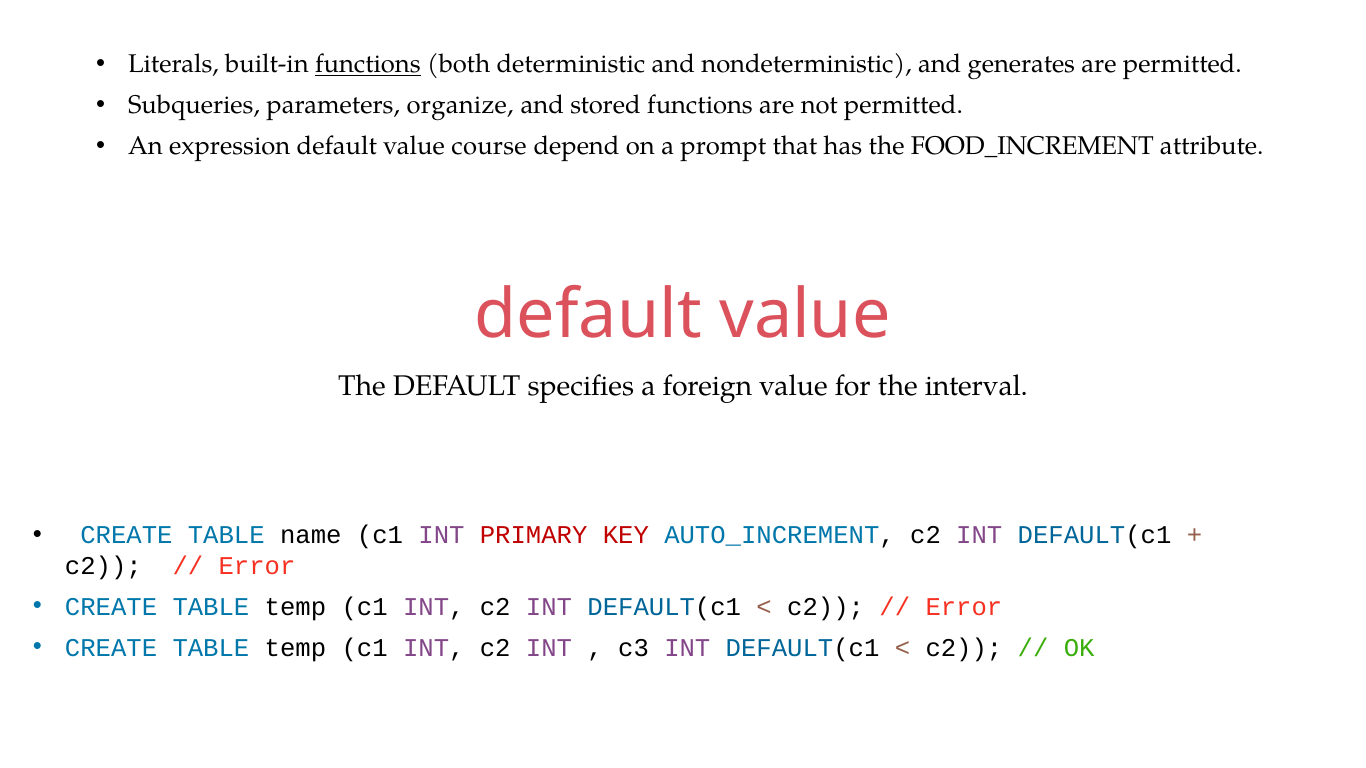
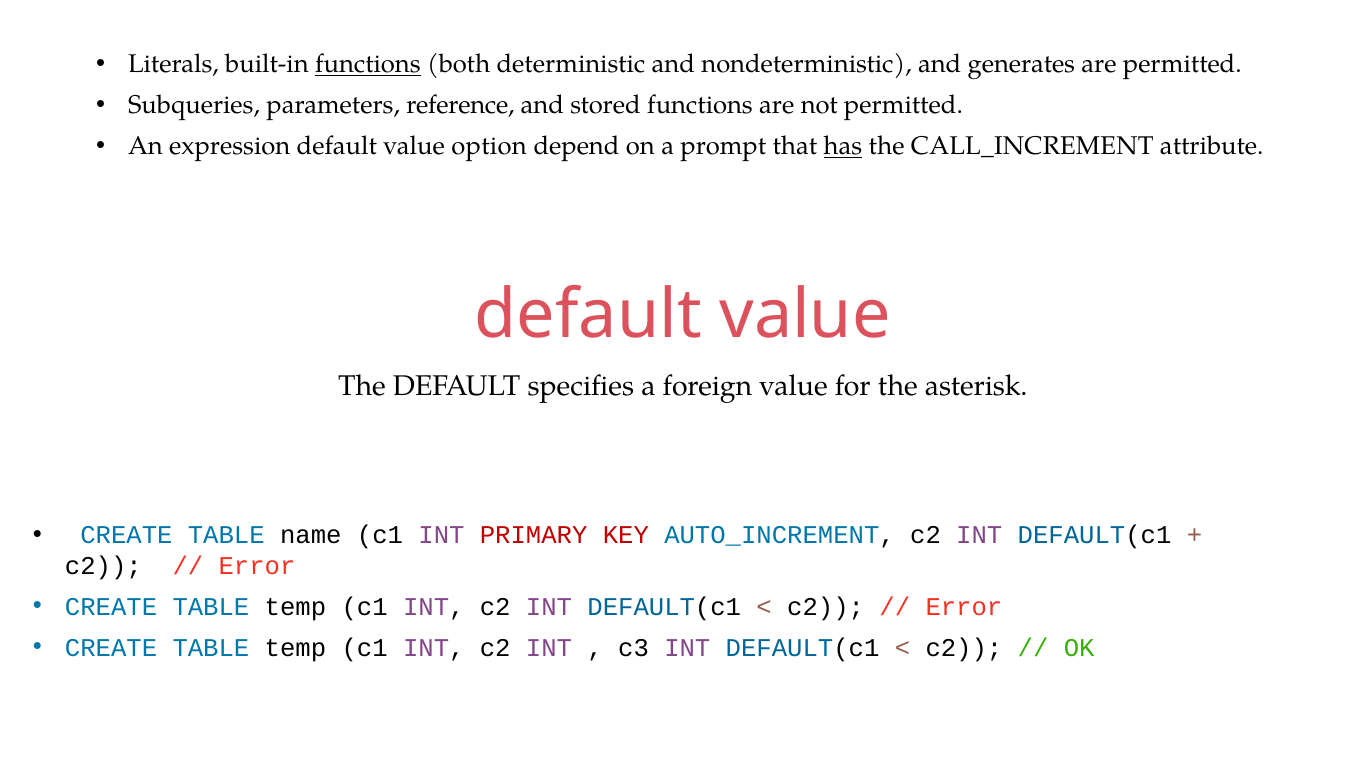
organize: organize -> reference (460, 105)
course: course -> option (489, 146)
has underline: none -> present (843, 146)
FOOD_INCREMENT: FOOD_INCREMENT -> CALL_INCREMENT (1032, 146)
interval: interval -> asterisk (976, 386)
